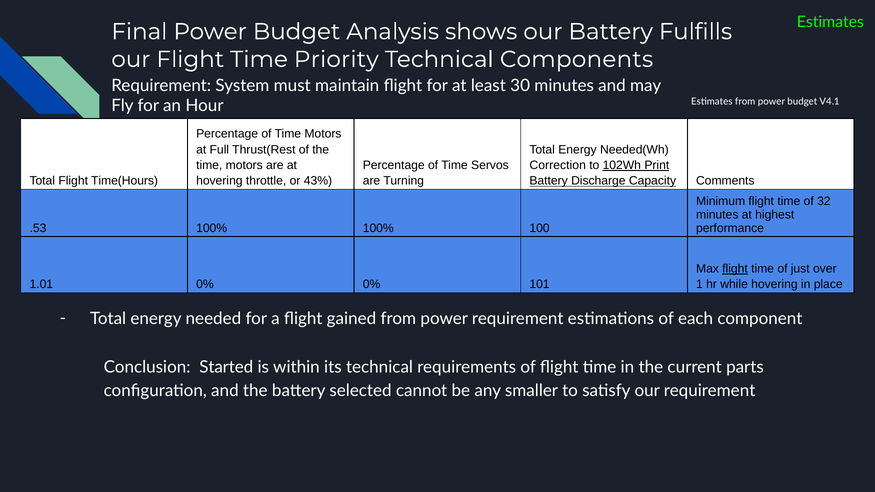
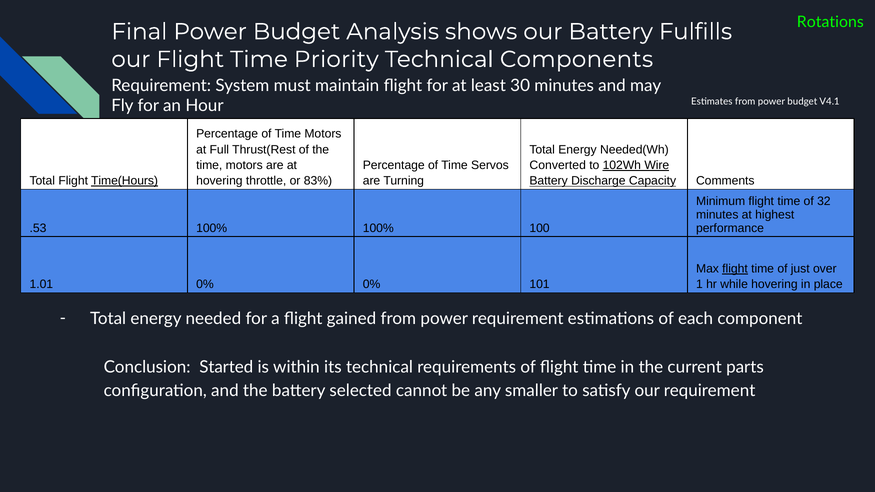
Estimates: Estimates -> Rotations (830, 22)
Correction: Correction -> Converted (558, 165)
Print: Print -> Wire (657, 165)
Time(Hours underline: none -> present (125, 181)
43%: 43% -> 83% (318, 181)
